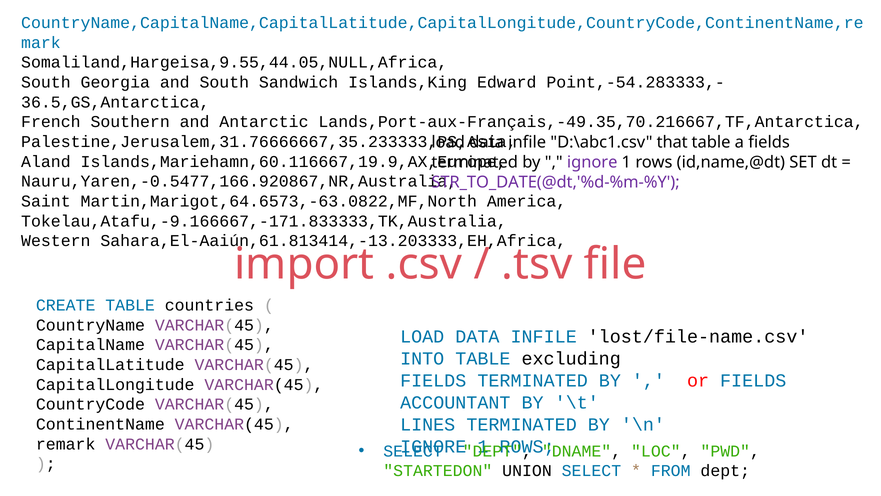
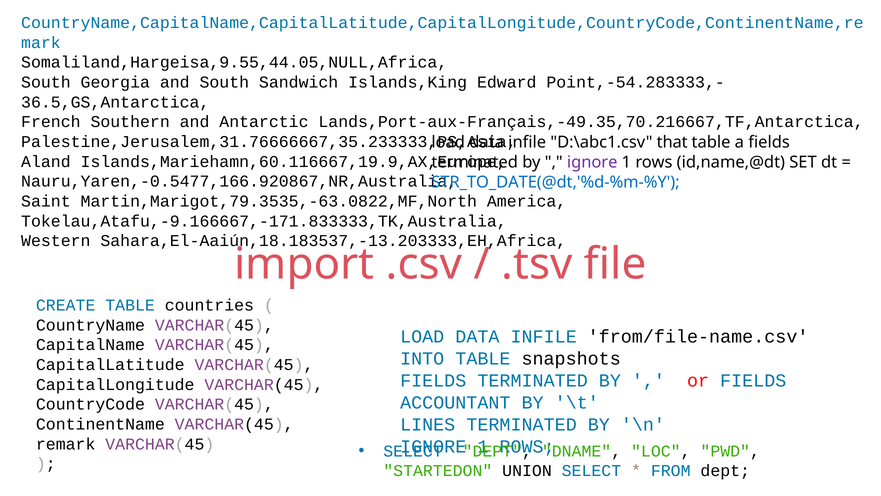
STR_TO_DATE(@dt,'%d-%m-%Y colour: purple -> blue (556, 182)
Martin,Marigot,64.6573,-63.0822,MF,North: Martin,Marigot,64.6573,-63.0822,MF,North -> Martin,Marigot,79.3535,-63.0822,MF,North (279, 201)
Sahara,El-Aaiún,61.813414,-13.203333,EH,Africa: Sahara,El-Aaiún,61.813414,-13.203333,EH,Africa -> Sahara,El-Aaiún,18.183537,-13.203333,EH,Africa (333, 241)
lost/file-name.csv: lost/file-name.csv -> from/file-name.csv (698, 336)
excluding: excluding -> snapshots (571, 358)
